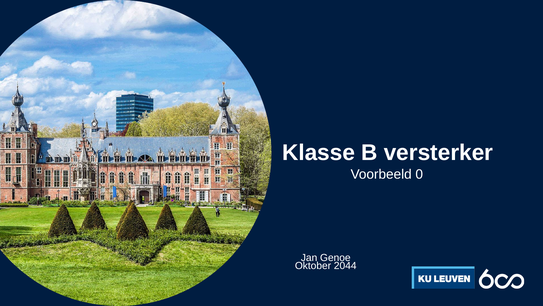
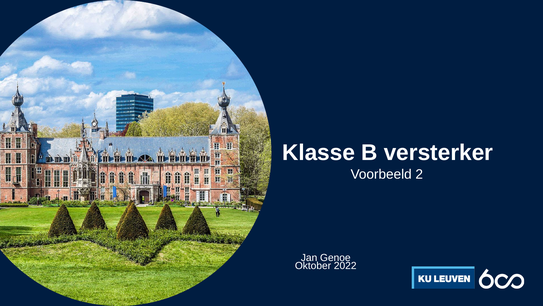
0: 0 -> 2 (419, 174)
2044: 2044 -> 2022 (345, 265)
